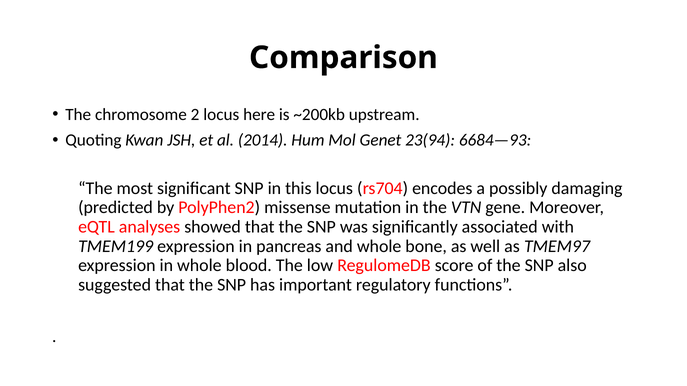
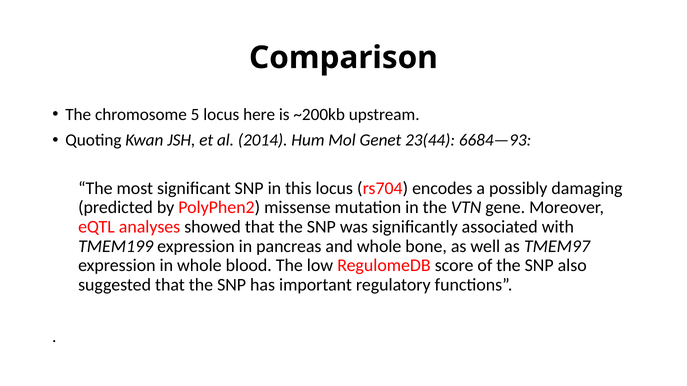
2: 2 -> 5 (195, 115)
23(94: 23(94 -> 23(44 (430, 140)
